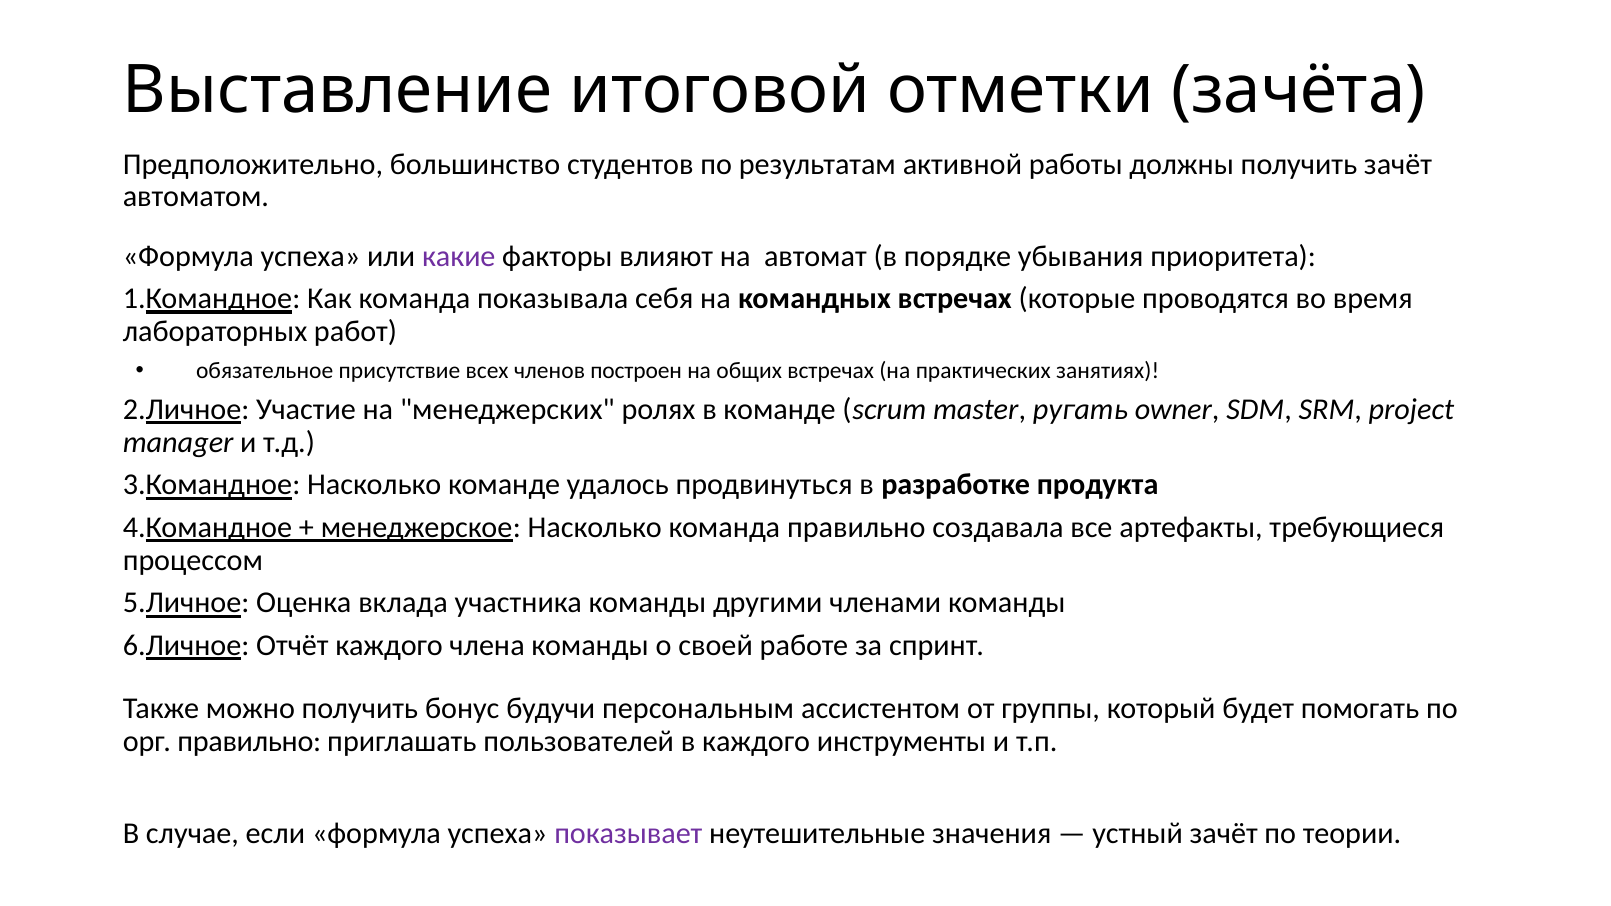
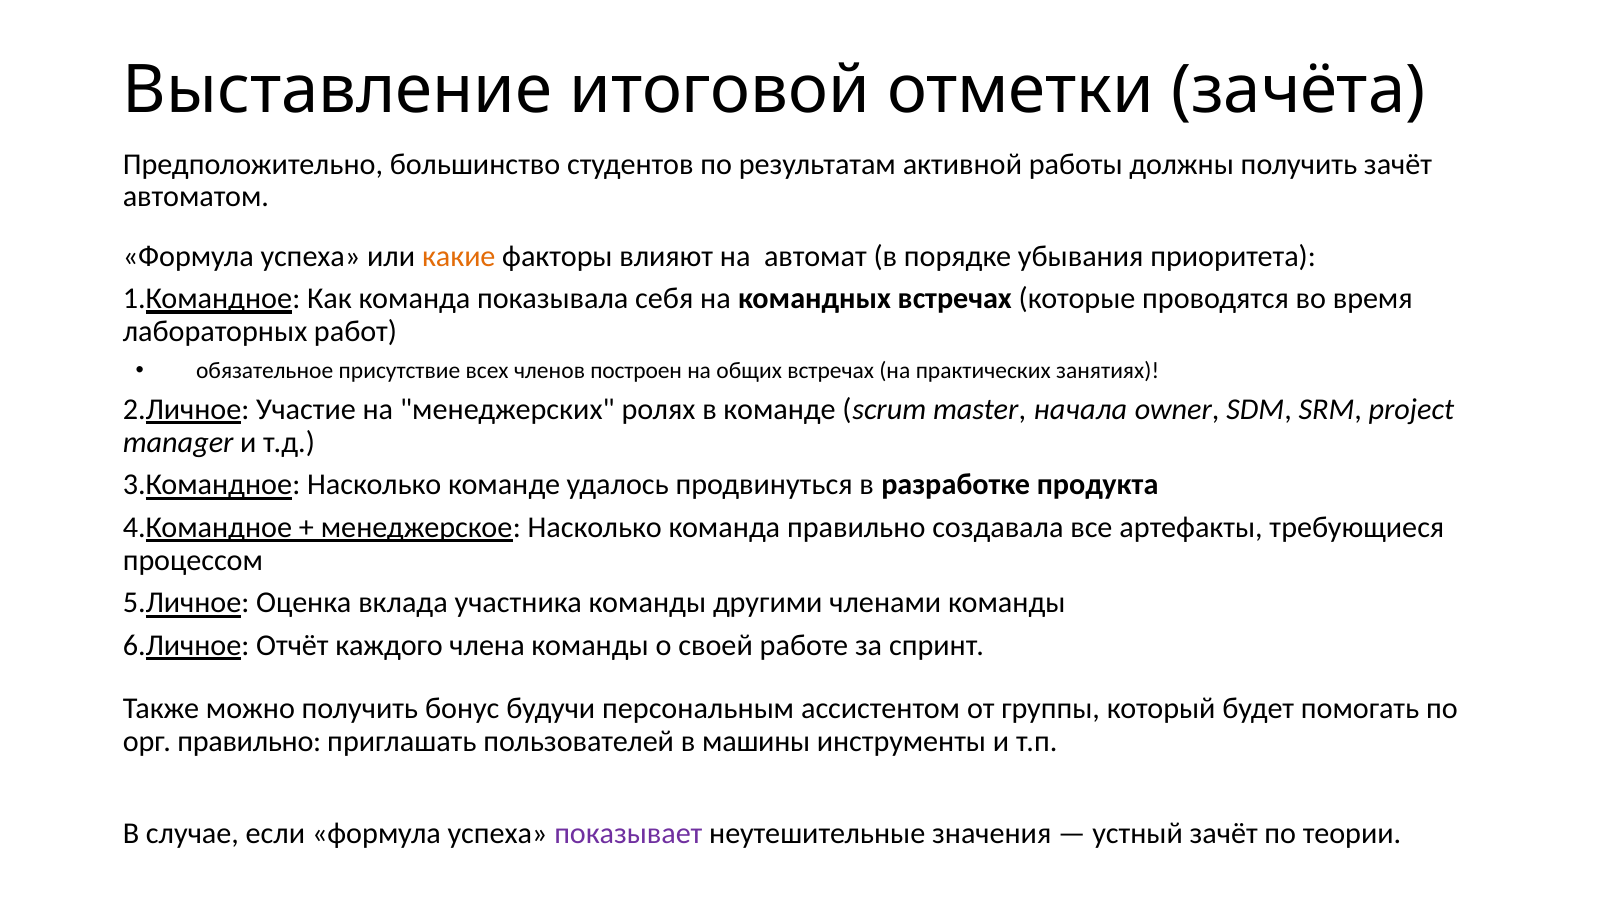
какие colour: purple -> orange (459, 256)
ругать: ругать -> начала (1080, 410)
в каждого: каждого -> машины (756, 741)
